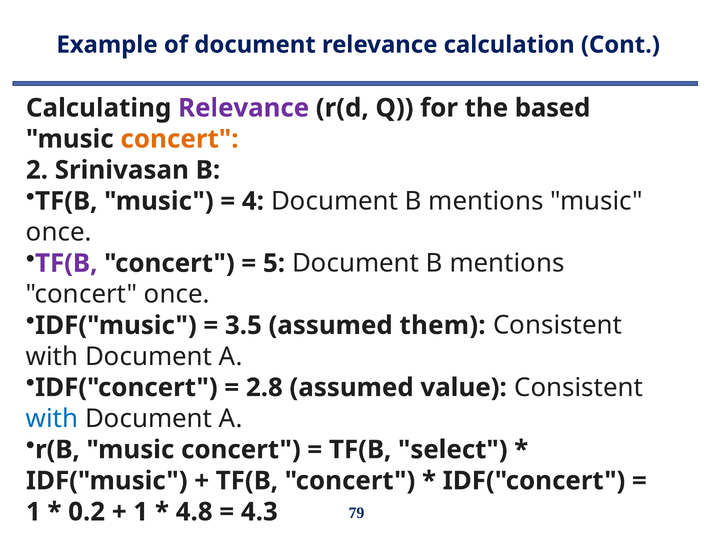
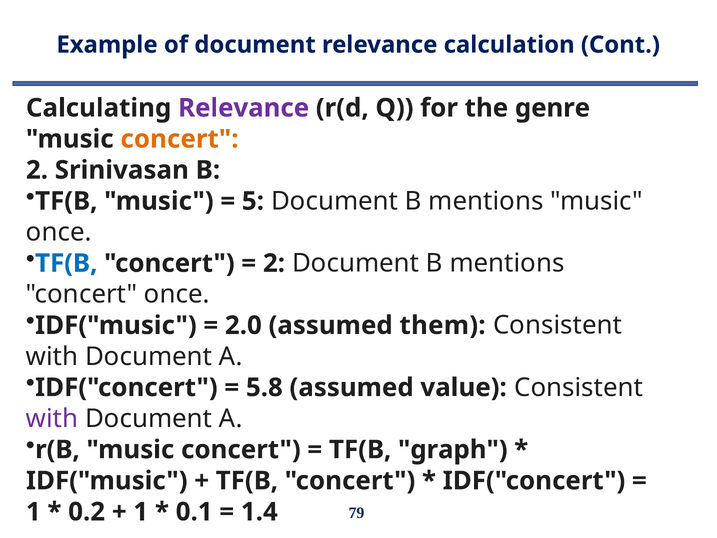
based: based -> genre (552, 108)
4: 4 -> 5 (253, 201)
TF(B colour: purple -> blue (66, 263)
5: 5 -> 2 (274, 263)
3.5: 3.5 -> 2.0 (243, 325)
2.8: 2.8 -> 5.8 (264, 387)
with colour: blue -> purple (52, 418)
select: select -> graph (453, 449)
4.8: 4.8 -> 0.1 (194, 512)
4.3: 4.3 -> 1.4 (259, 512)
